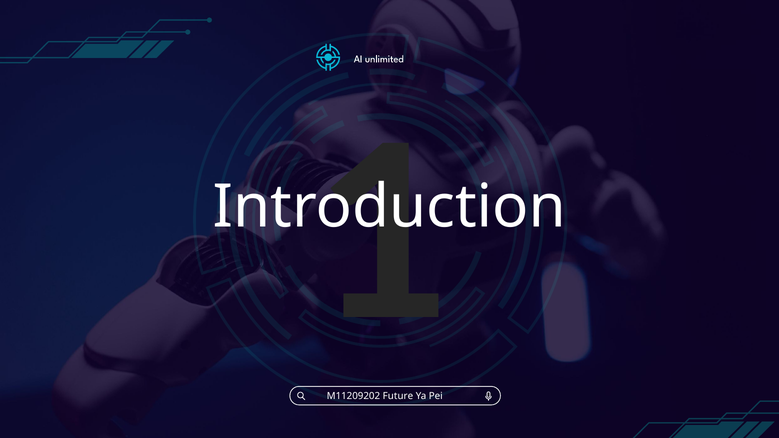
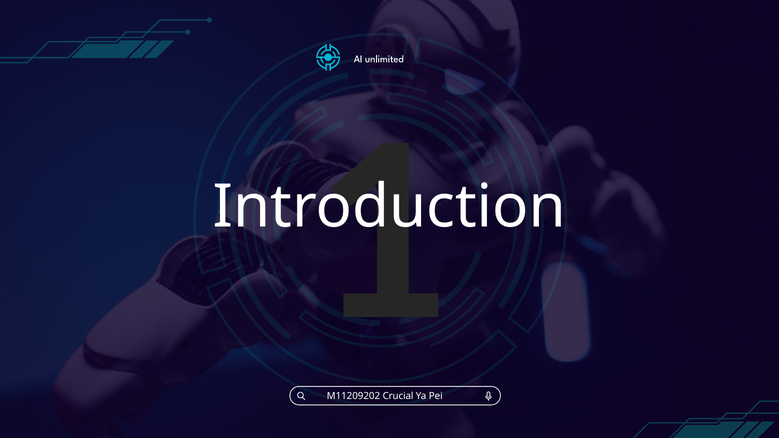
Future: Future -> Crucial (398, 396)
